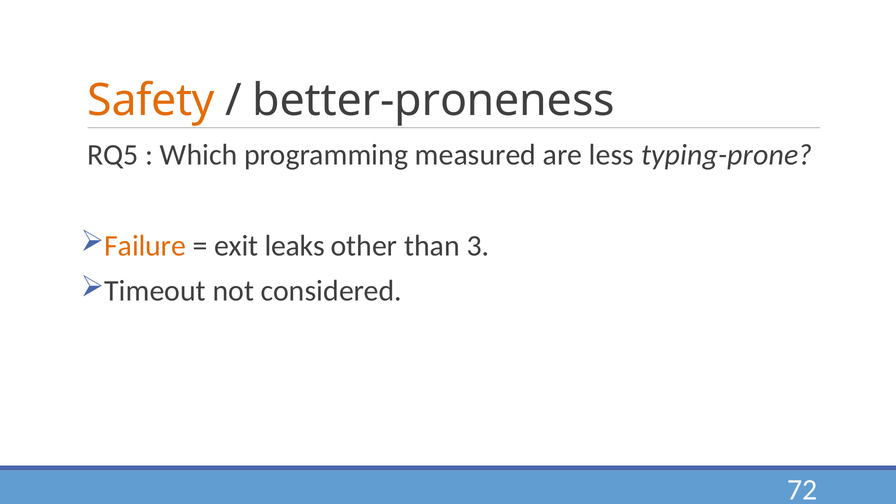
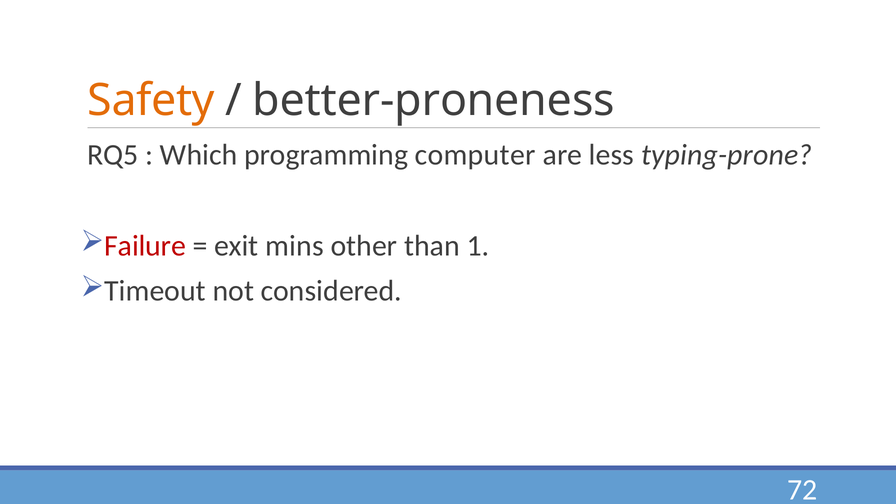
measured: measured -> computer (475, 155)
Failure colour: orange -> red (145, 246)
leaks: leaks -> mins (294, 246)
3: 3 -> 1 (478, 246)
